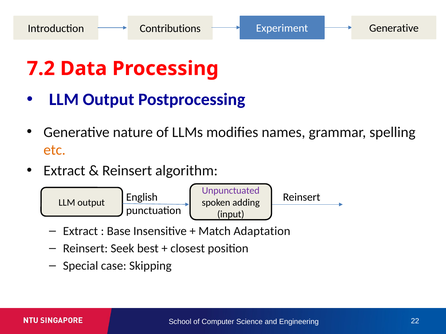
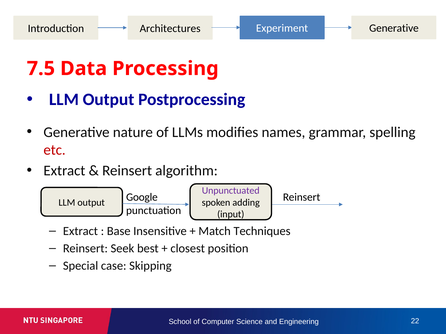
Contributions: Contributions -> Architectures (170, 29)
7.2: 7.2 -> 7.5 (41, 69)
etc colour: orange -> red (55, 150)
English: English -> Google (142, 197)
Adaptation: Adaptation -> Techniques (262, 231)
